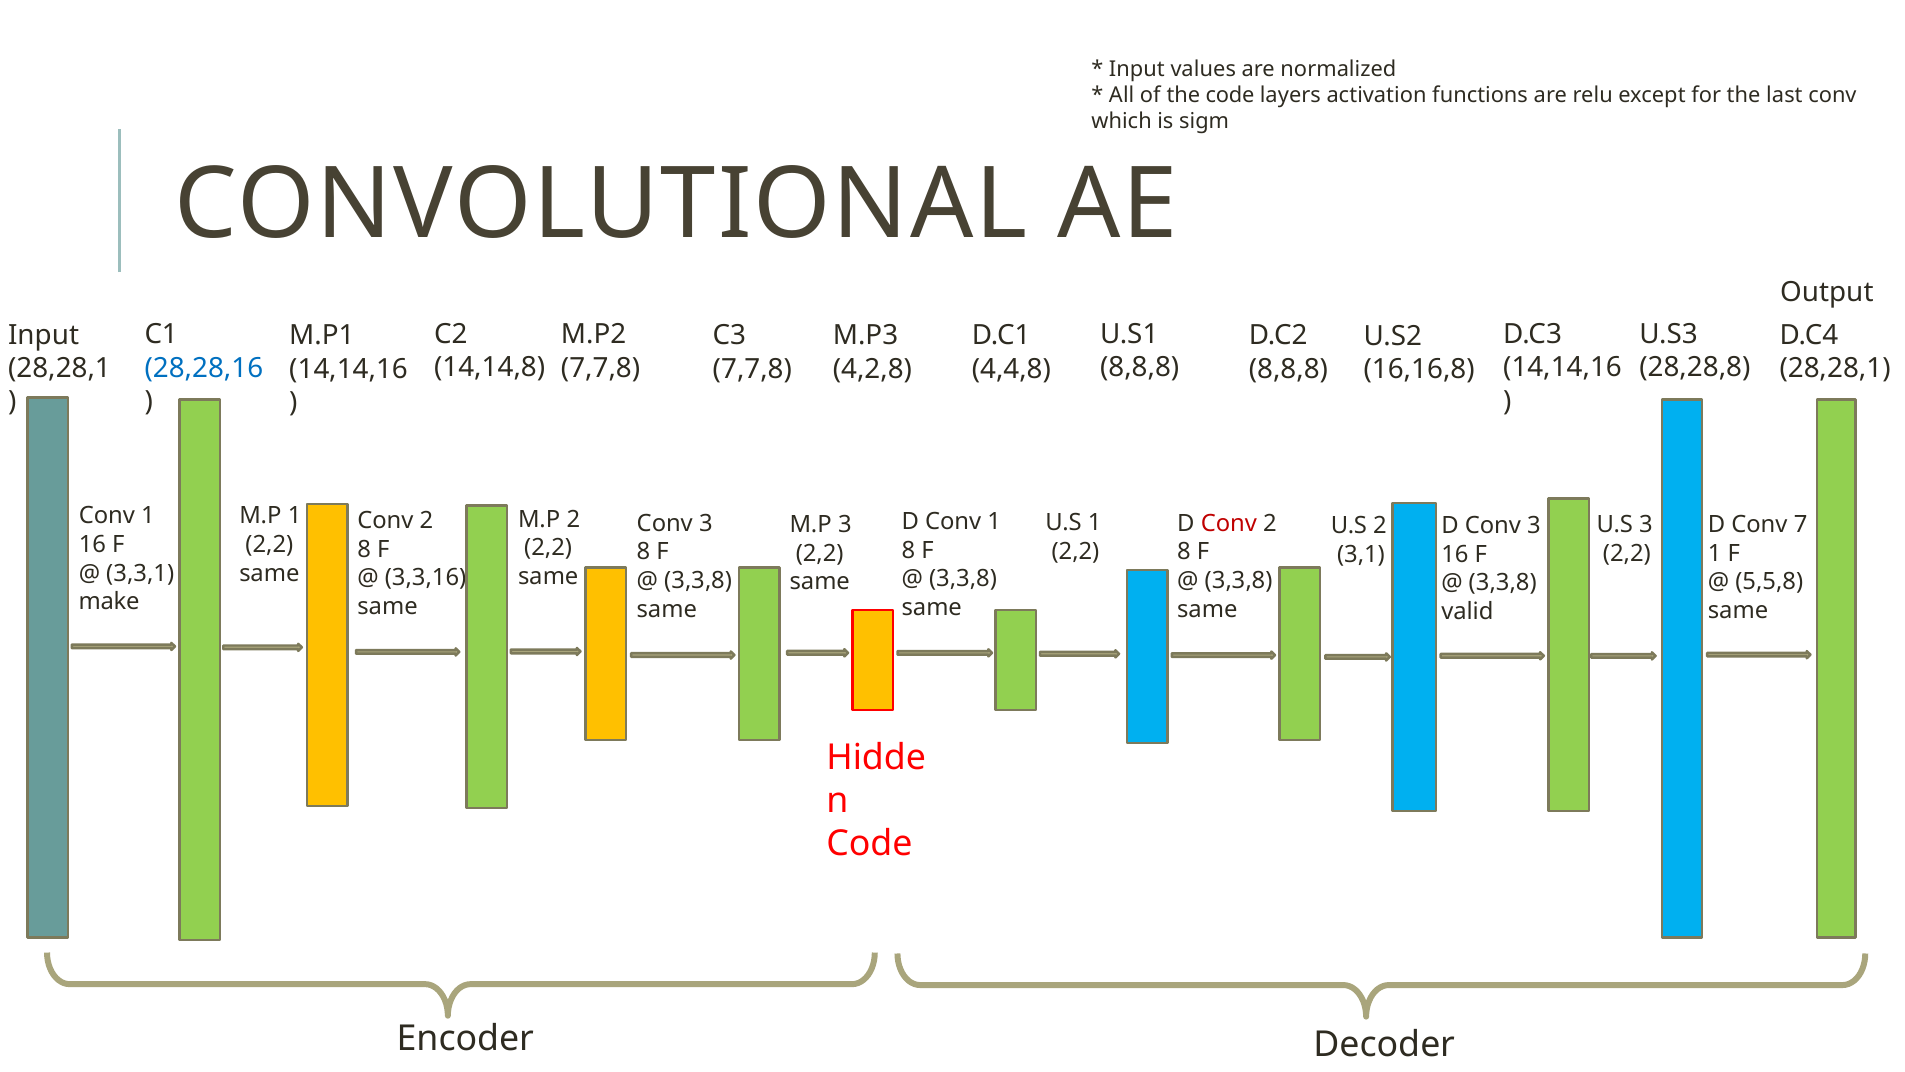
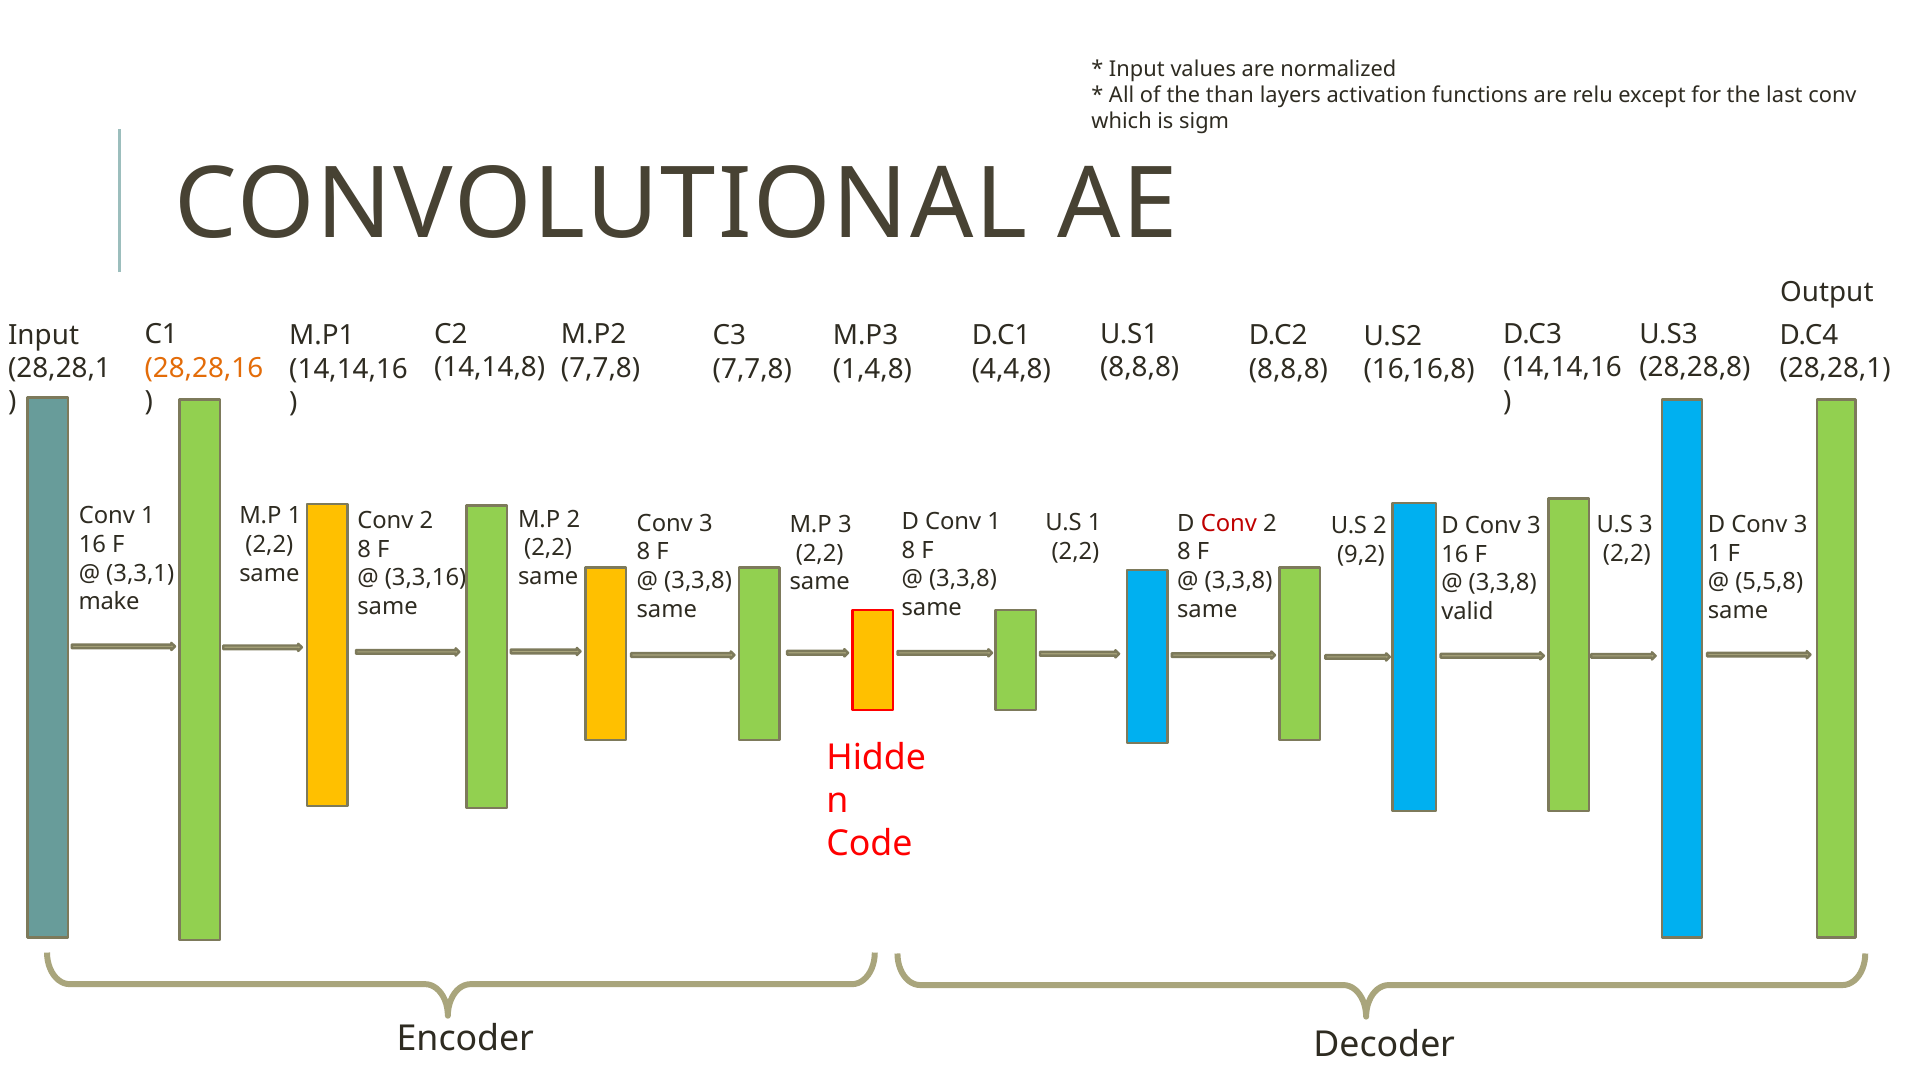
the code: code -> than (1230, 95)
28,28,16 colour: blue -> orange (204, 368)
4,2,8: 4,2,8 -> 1,4,8 (872, 369)
7: 7 -> 3 (1801, 524)
3,1: 3,1 -> 9,2 (1361, 554)
